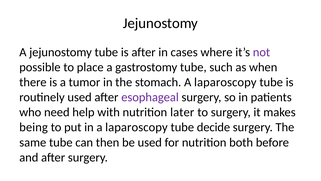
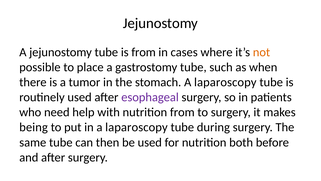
is after: after -> from (144, 52)
not colour: purple -> orange (261, 52)
nutrition later: later -> from (182, 112)
decide: decide -> during (213, 127)
